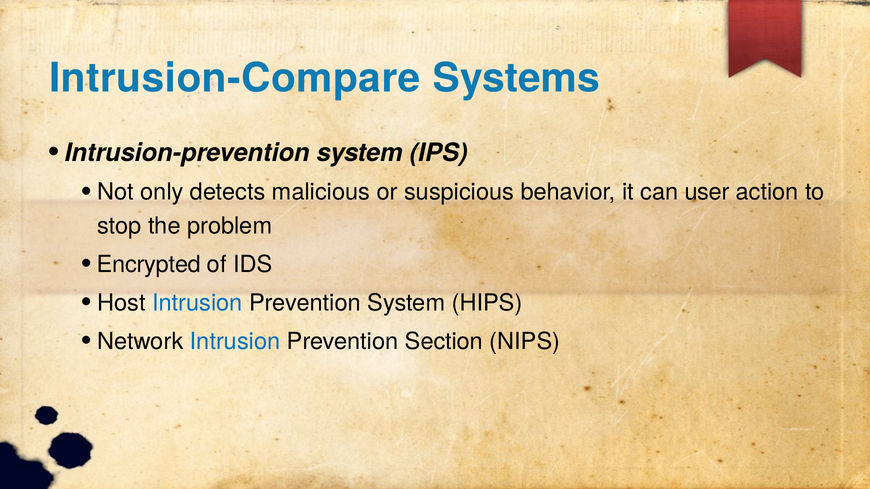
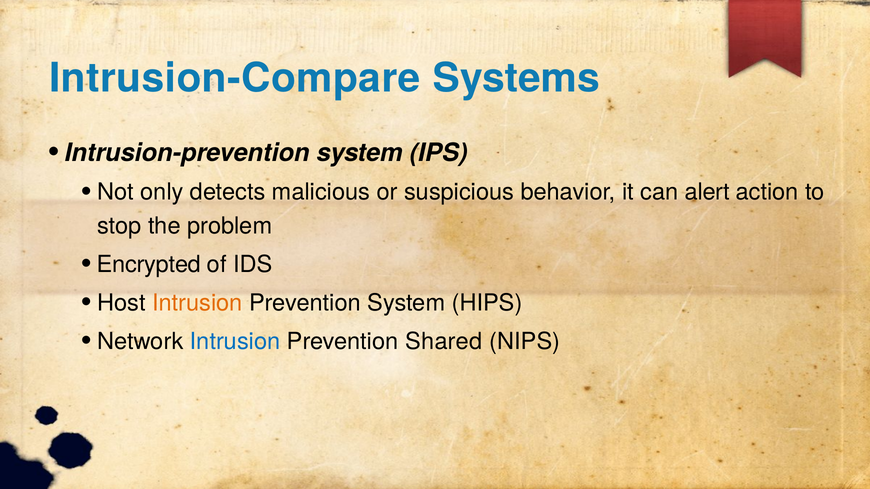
user: user -> alert (707, 192)
Intrusion colour: blue -> orange (197, 303)
Section: Section -> Shared (444, 342)
